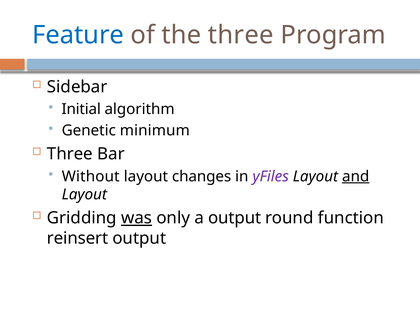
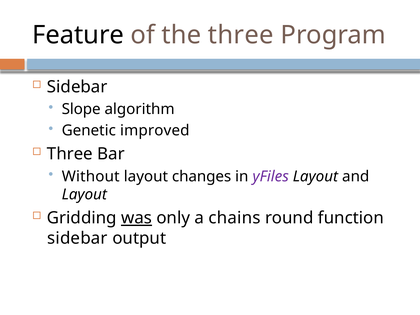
Feature colour: blue -> black (78, 35)
Initial: Initial -> Slope (81, 109)
minimum: minimum -> improved (155, 131)
and underline: present -> none (356, 176)
a output: output -> chains (235, 218)
reinsert: reinsert -> sidebar (77, 238)
